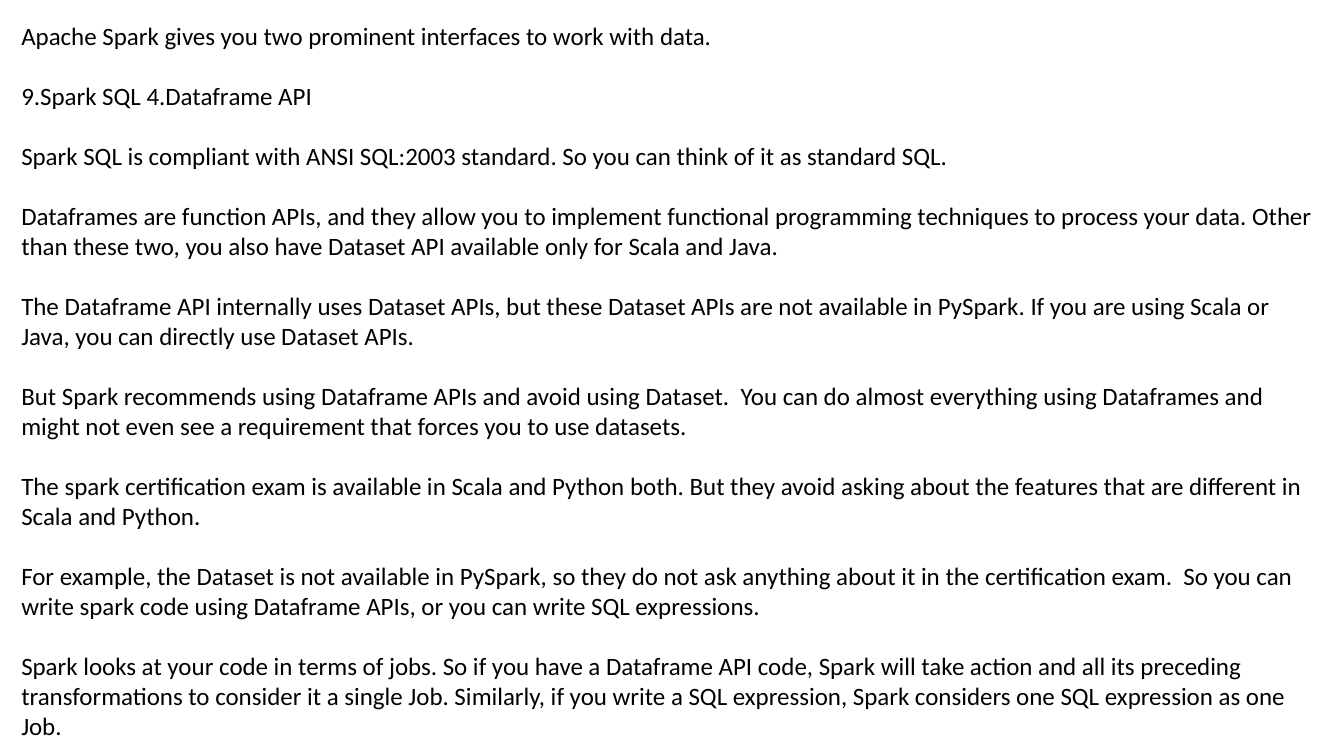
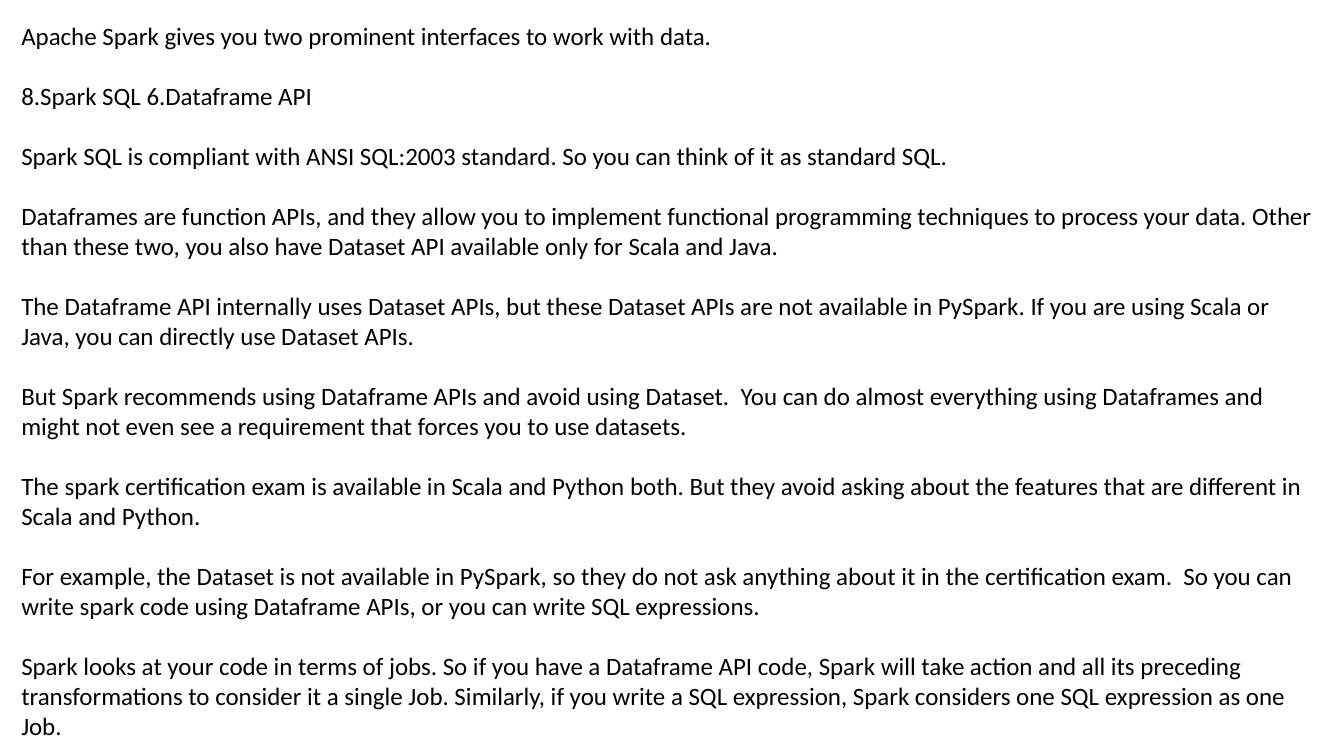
9.Spark: 9.Spark -> 8.Spark (59, 98)
4.Dataframe: 4.Dataframe -> 6.Dataframe (210, 98)
